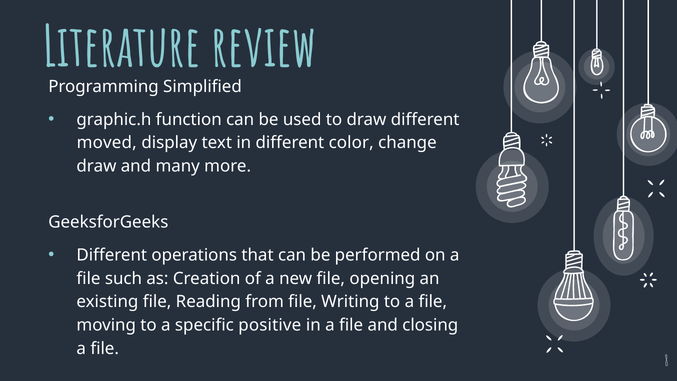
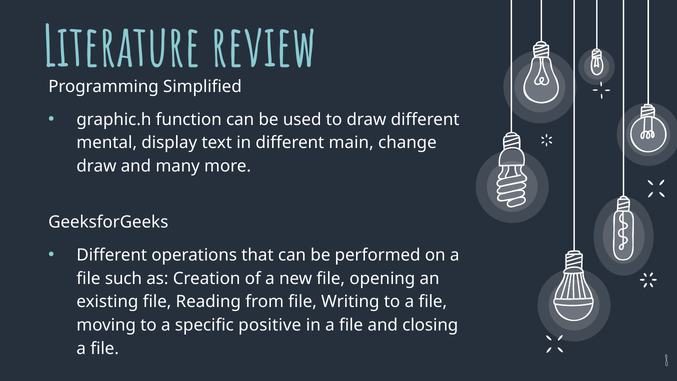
moved: moved -> mental (107, 143)
color: color -> main (351, 143)
